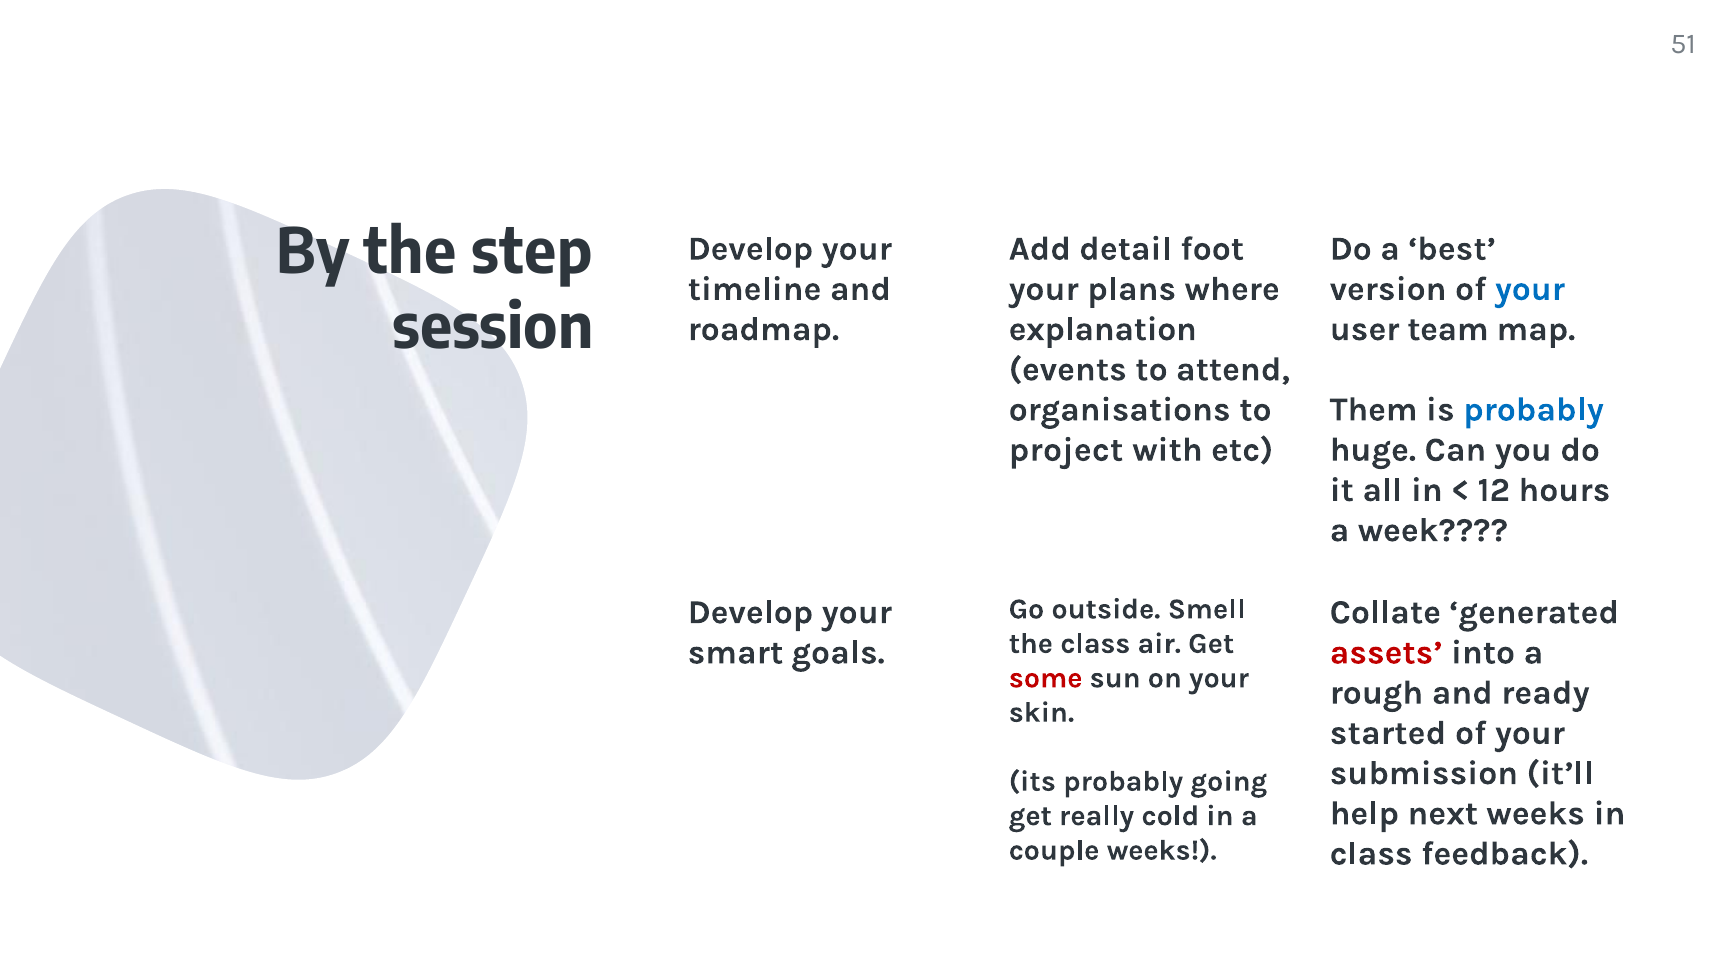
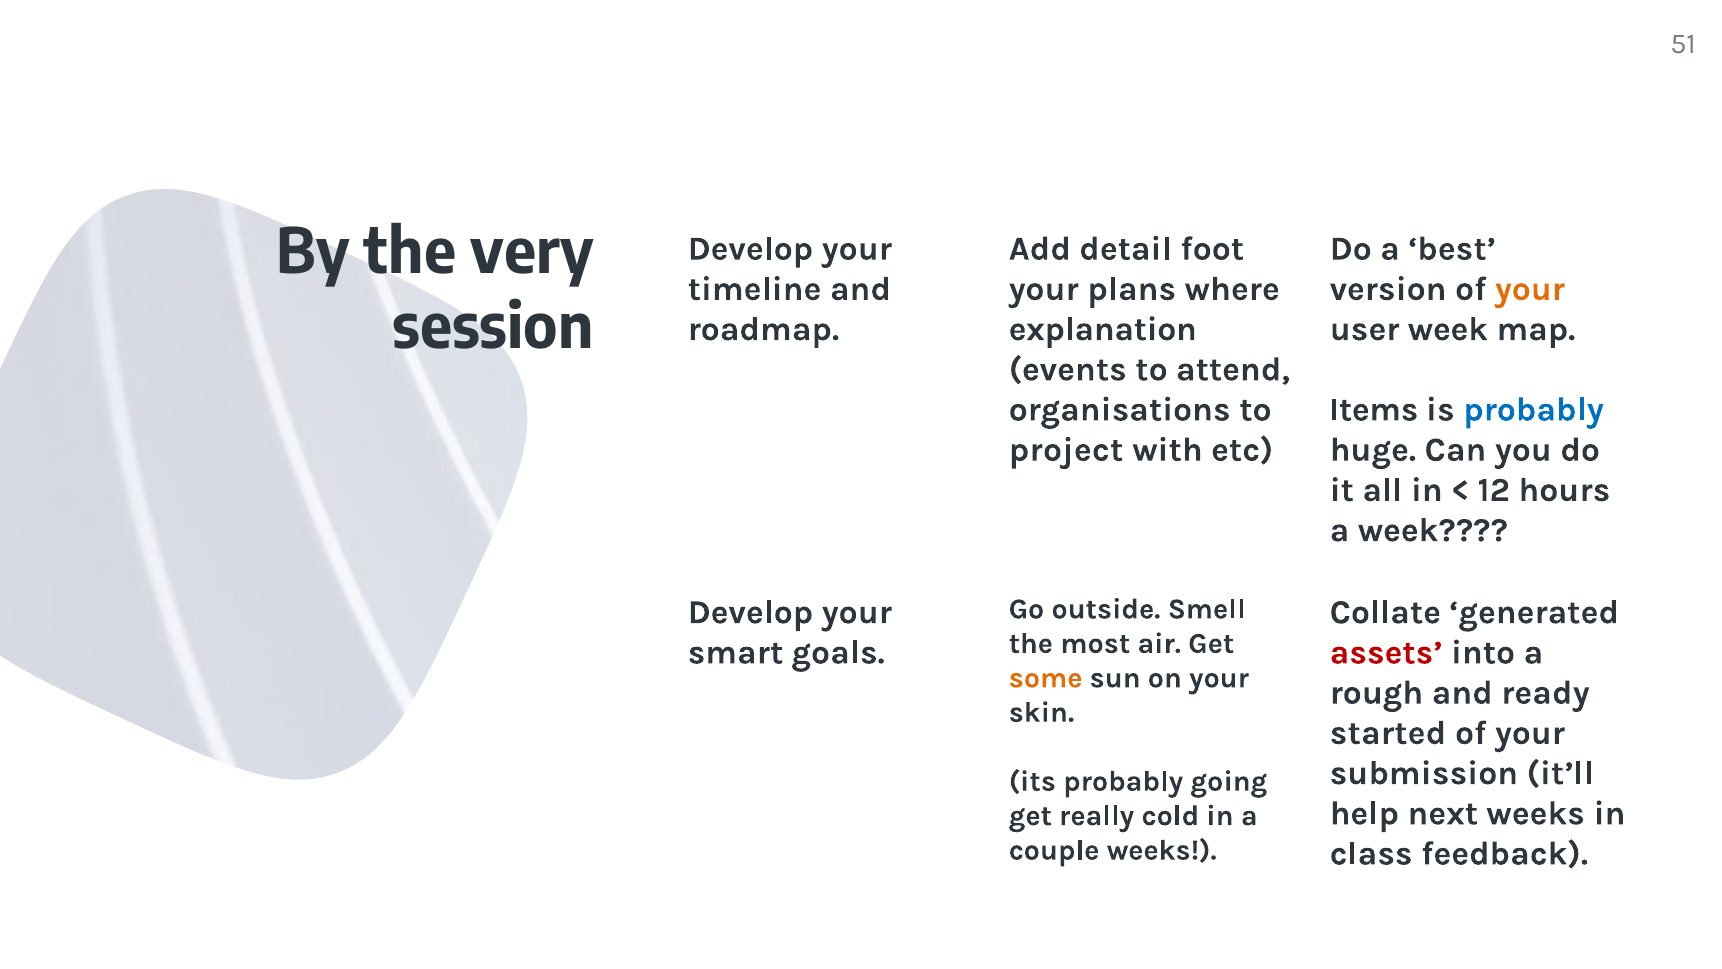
step: step -> very (532, 253)
your colour: blue -> orange (1530, 289)
user team: team -> week (1448, 329)
Them: Them -> Items (1374, 409)
the class: class -> most (1095, 643)
some colour: red -> orange (1046, 678)
